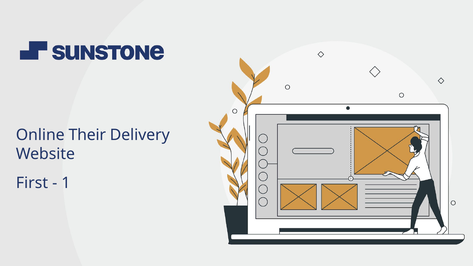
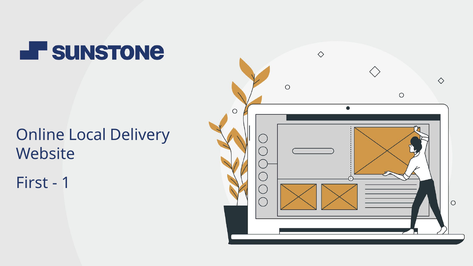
Their: Their -> Local (87, 135)
